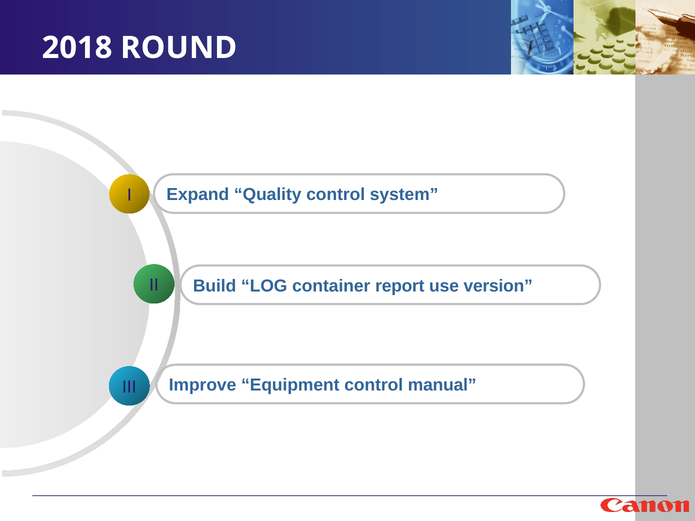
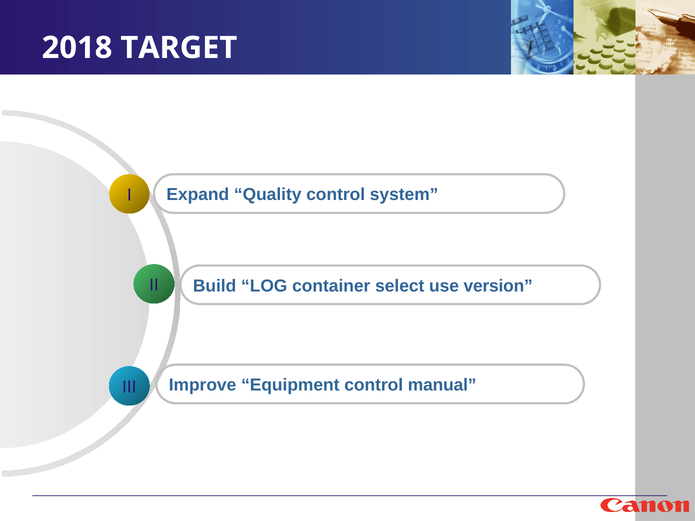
ROUND: ROUND -> TARGET (179, 48)
report: report -> select (400, 286)
